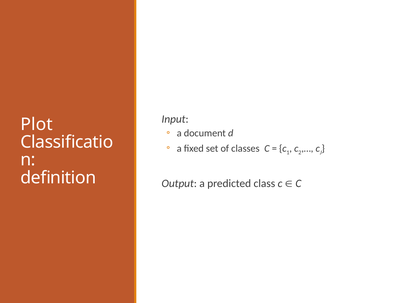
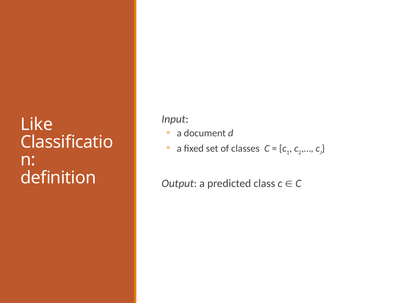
Plot: Plot -> Like (37, 125)
